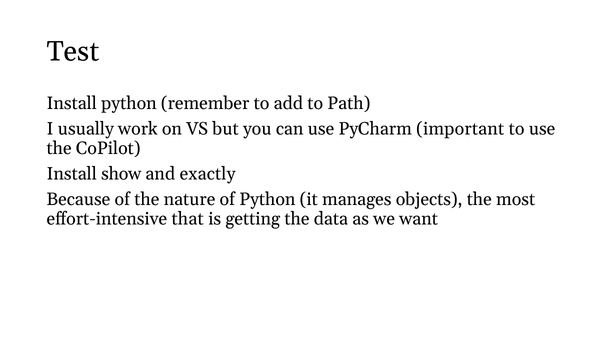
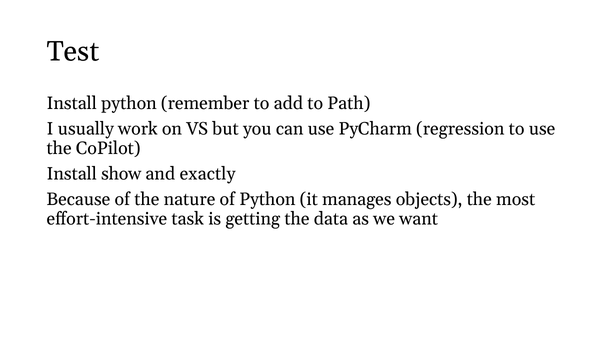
important: important -> regression (460, 129)
that: that -> task (188, 219)
